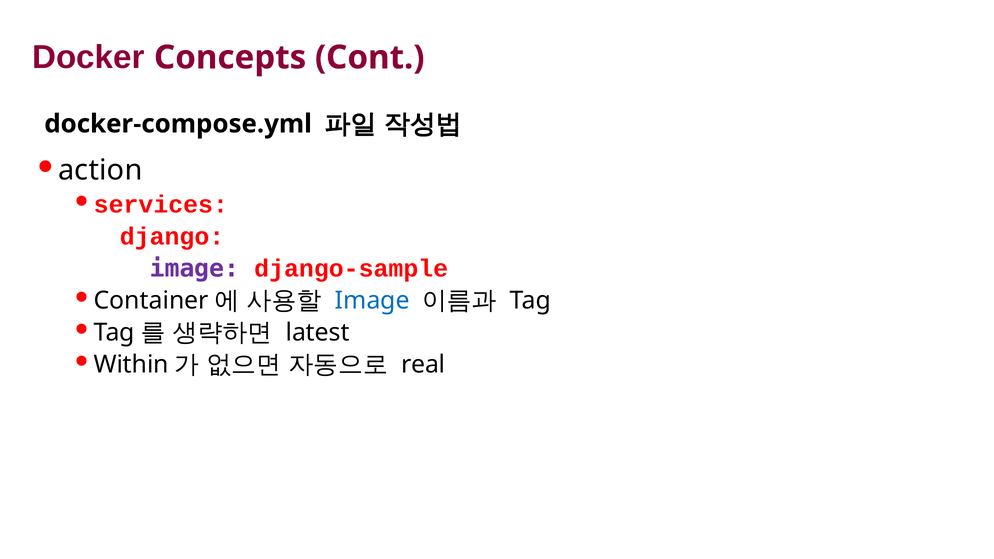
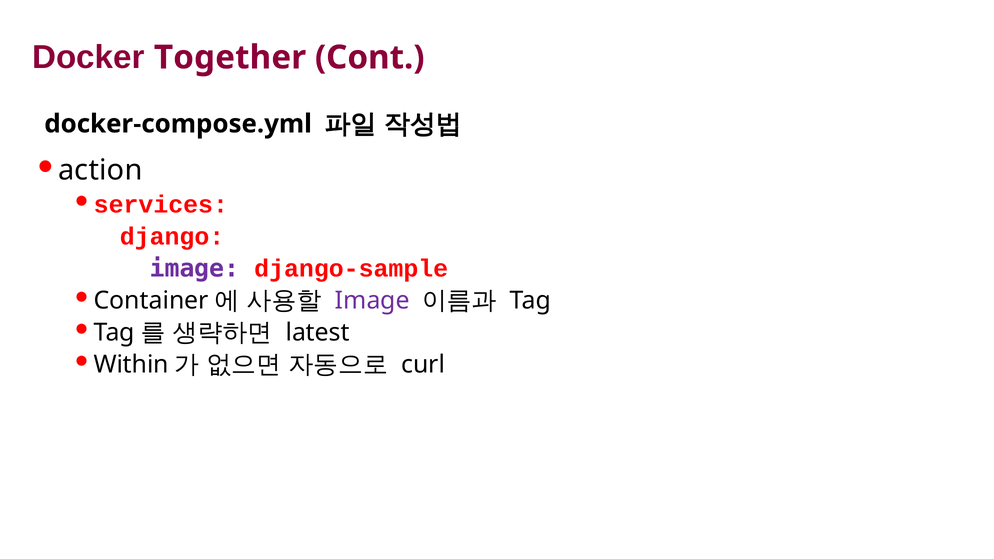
Concepts: Concepts -> Together (230, 57)
Image colour: blue -> purple (372, 301)
real: real -> curl (423, 365)
